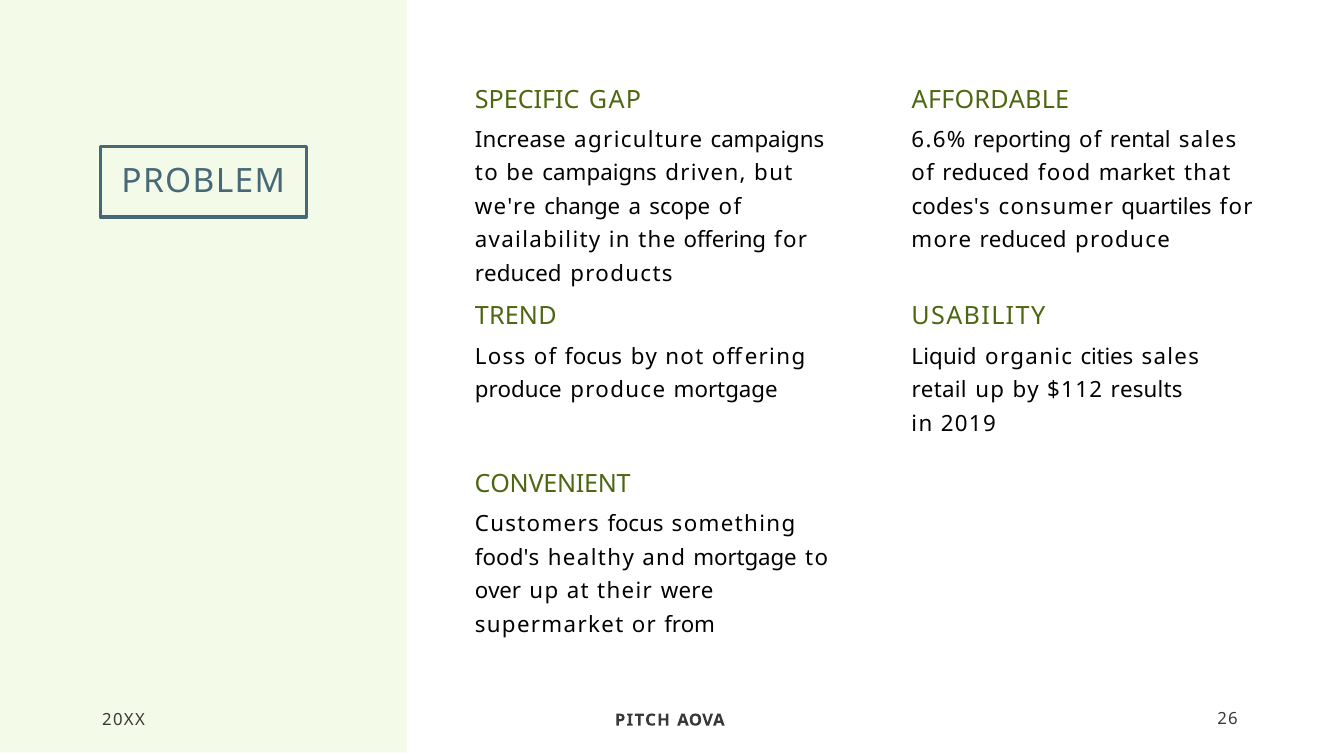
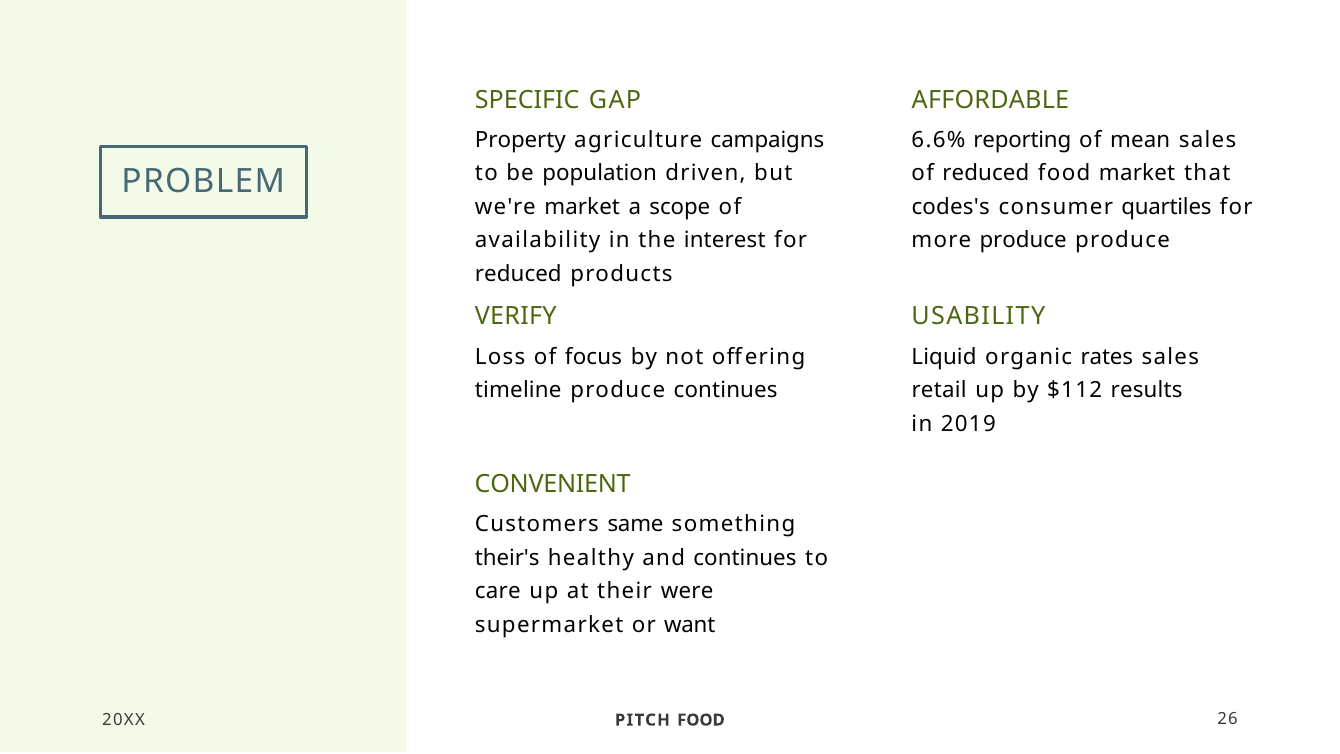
Increase: Increase -> Property (520, 140)
rental: rental -> mean (1140, 140)
be campaigns: campaigns -> population (600, 174)
we're change: change -> market (582, 207)
the offering: offering -> interest (725, 240)
more reduced: reduced -> produce (1023, 240)
TREND: TREND -> VERIFY (516, 316)
cities: cities -> rates (1107, 357)
produce: produce -> timeline (518, 390)
produce mortgage: mortgage -> continues (726, 390)
Customers focus: focus -> same (636, 524)
food's: food's -> their's (507, 558)
and mortgage: mortgage -> continues (745, 558)
over: over -> care (498, 591)
from: from -> want (690, 625)
PITCH AOVA: AOVA -> FOOD (701, 720)
